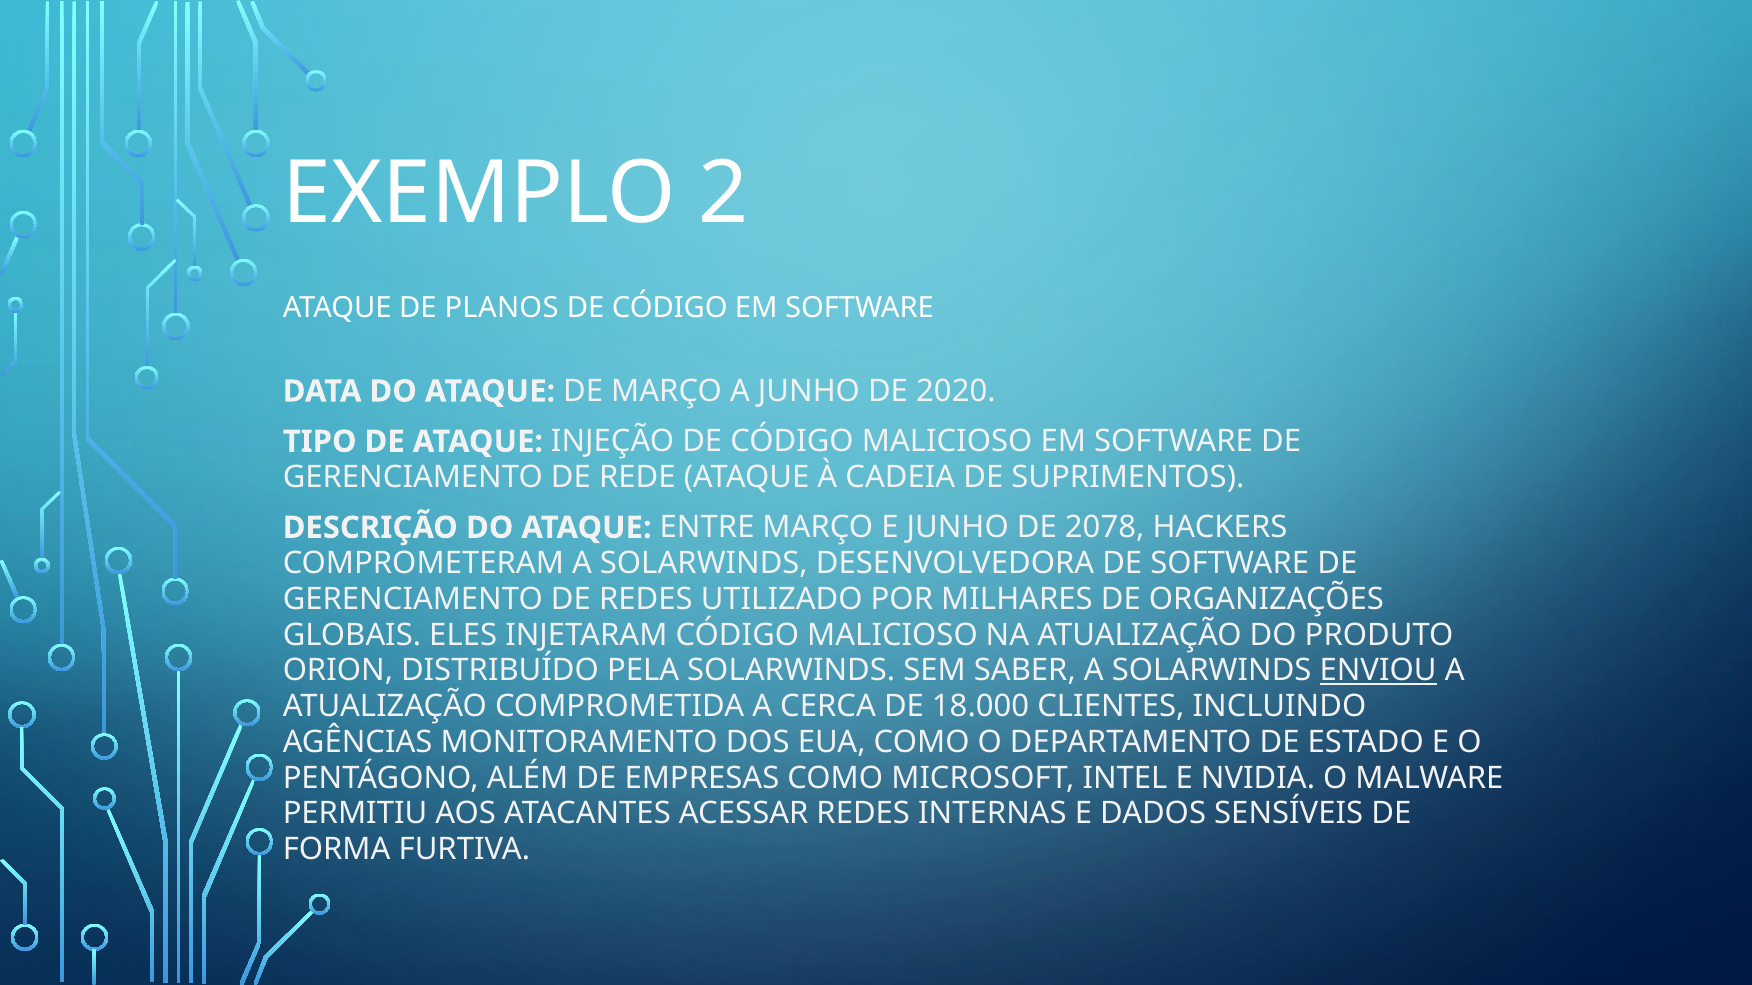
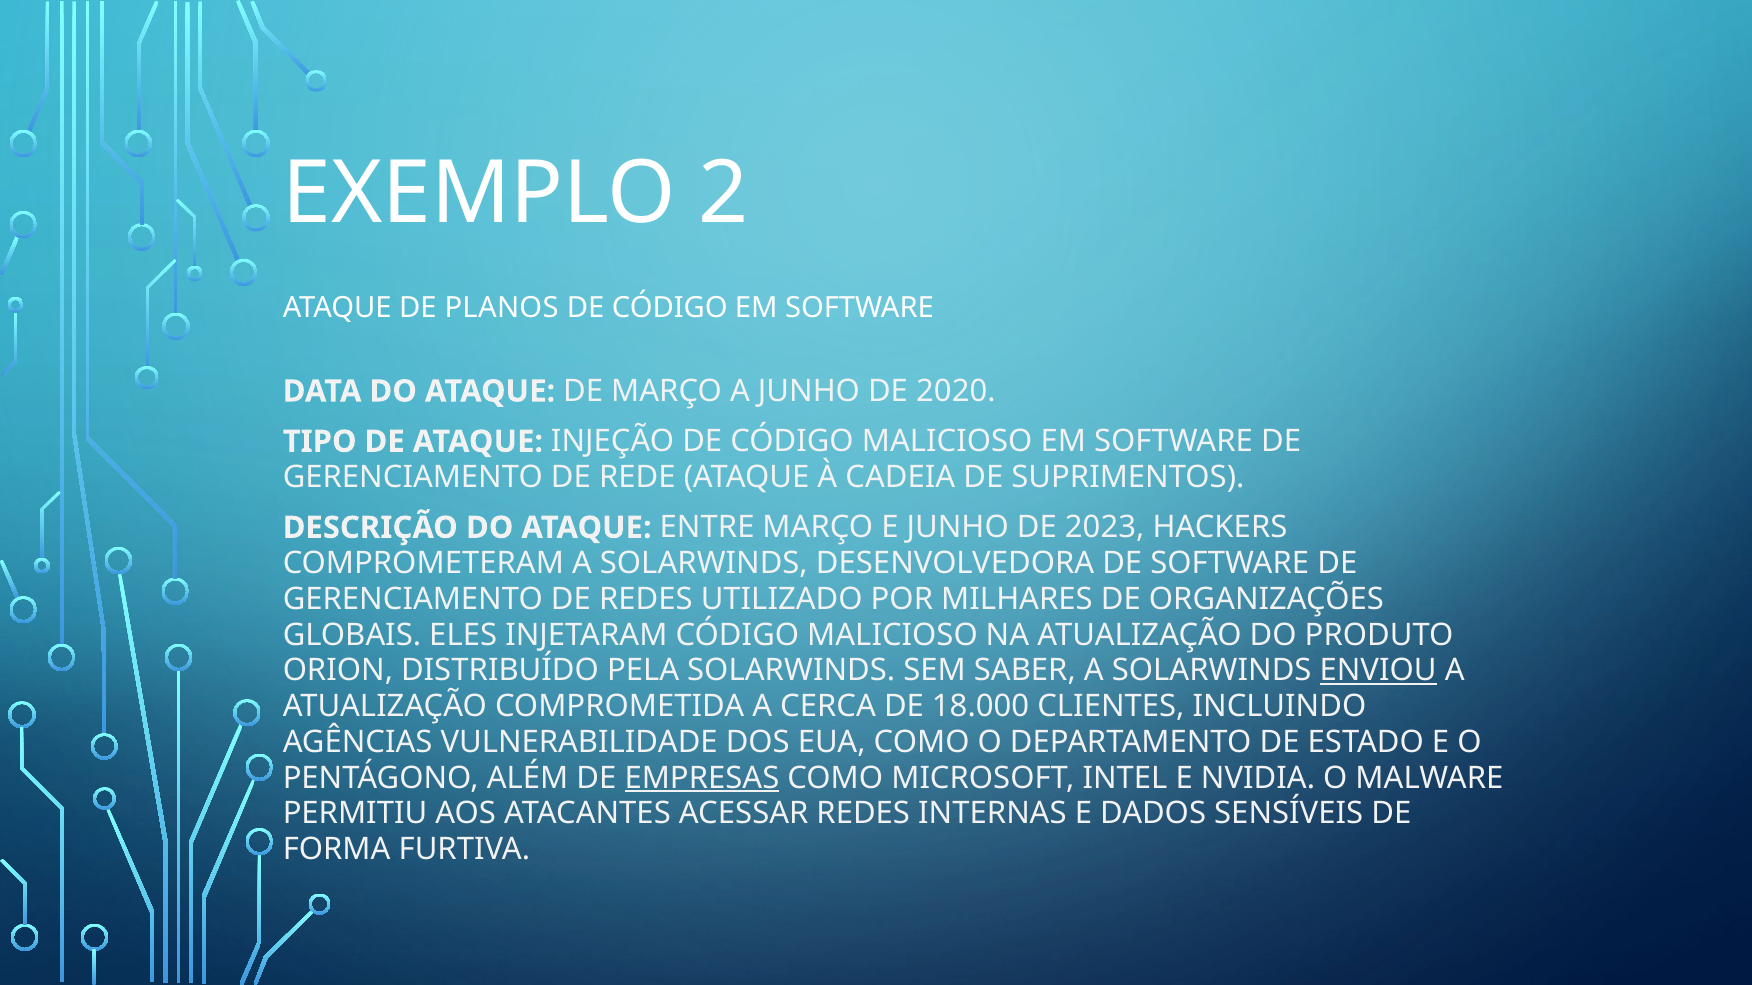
2078: 2078 -> 2023 (1105, 528)
MONITORAMENTO: MONITORAMENTO -> VULNERABILIDADE (579, 742)
EMPRESAS underline: none -> present (702, 778)
